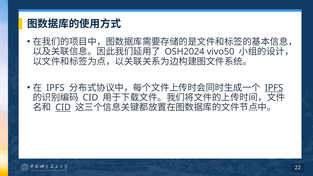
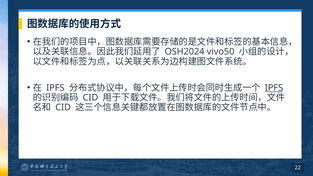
CID underline: present -> none (63, 108)
